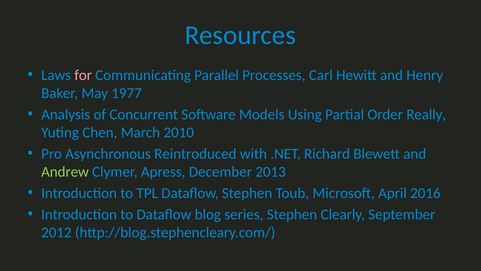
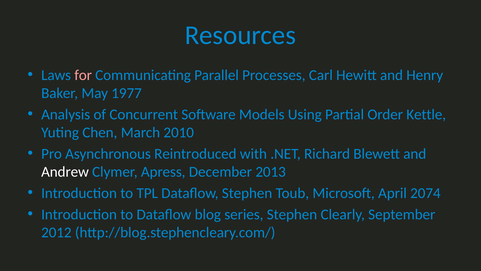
Really: Really -> Kettle (426, 114)
Andrew colour: light green -> white (65, 172)
2016: 2016 -> 2074 (425, 193)
